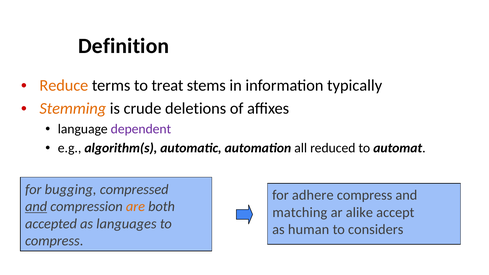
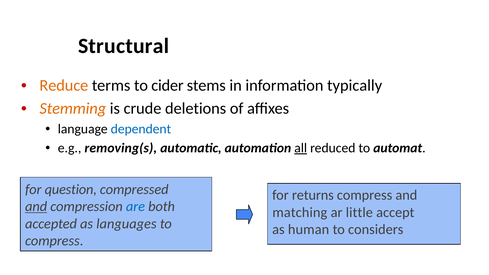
Definition: Definition -> Structural (124, 46)
treat: treat -> cider (167, 86)
dependent colour: purple -> blue (141, 129)
algorithm(s: algorithm(s -> removing(s (121, 148)
all underline: none -> present (301, 148)
bugging: bugging -> question (71, 189)
adhere: adhere -> returns (313, 195)
are colour: orange -> blue (135, 207)
alike: alike -> little (359, 212)
